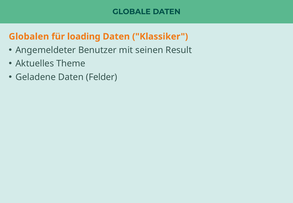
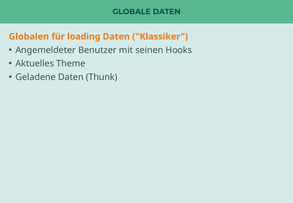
Result: Result -> Hooks (179, 50)
Felder: Felder -> Thunk (102, 77)
